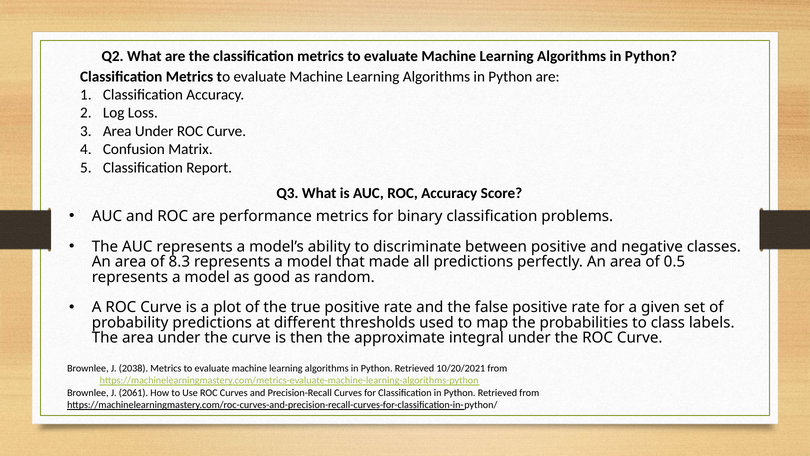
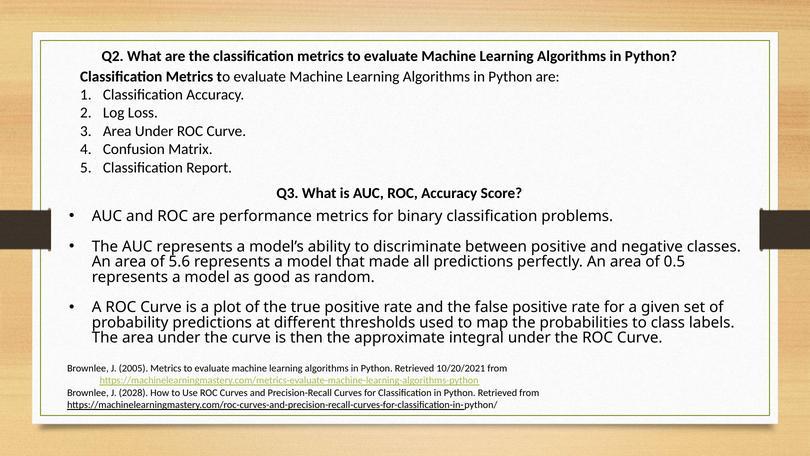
8.3: 8.3 -> 5.6 (179, 262)
2038: 2038 -> 2005 (133, 368)
2061: 2061 -> 2028 (133, 392)
